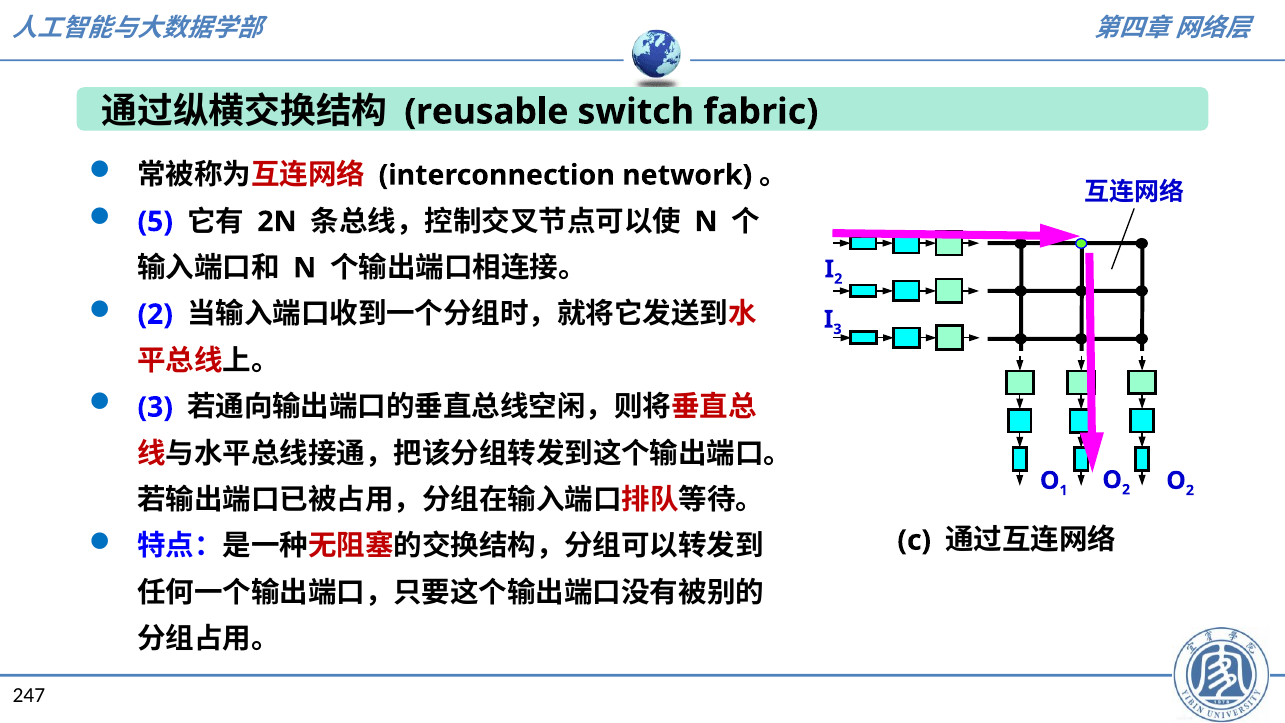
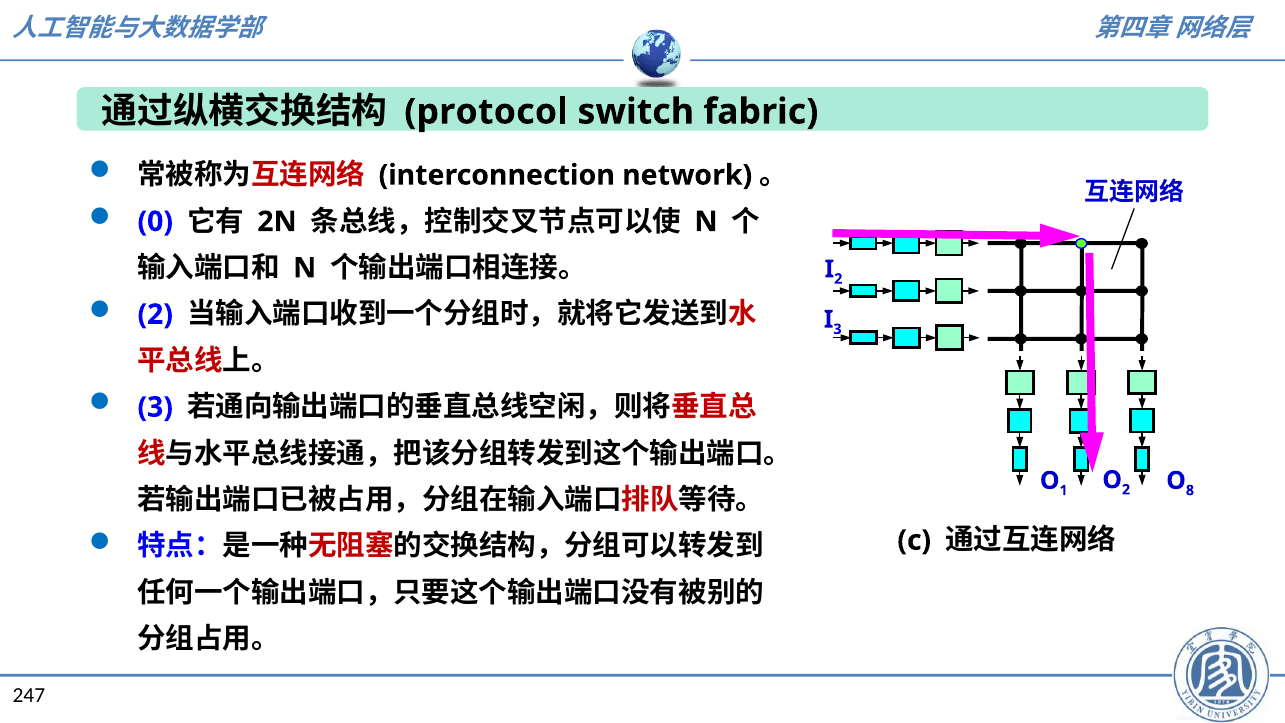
reusable: reusable -> protocol (486, 112)
5: 5 -> 0 (155, 222)
2: 2 -> 8 (1190, 490)
